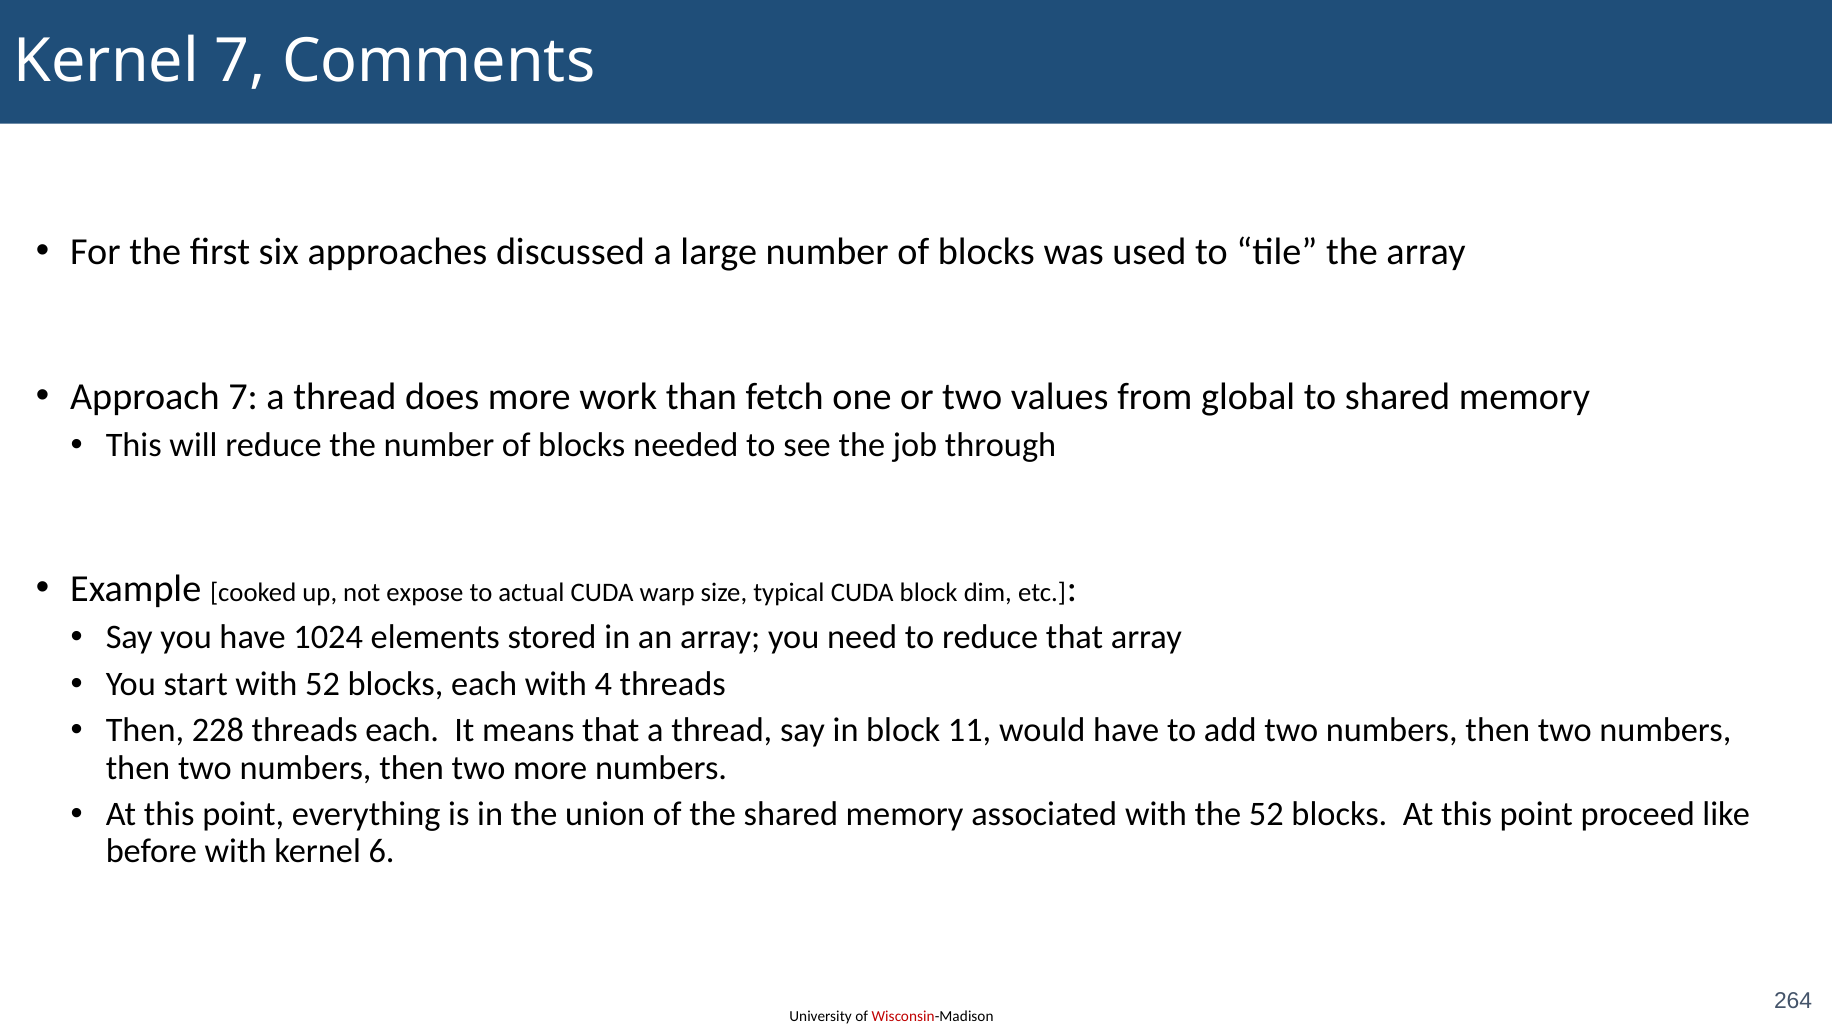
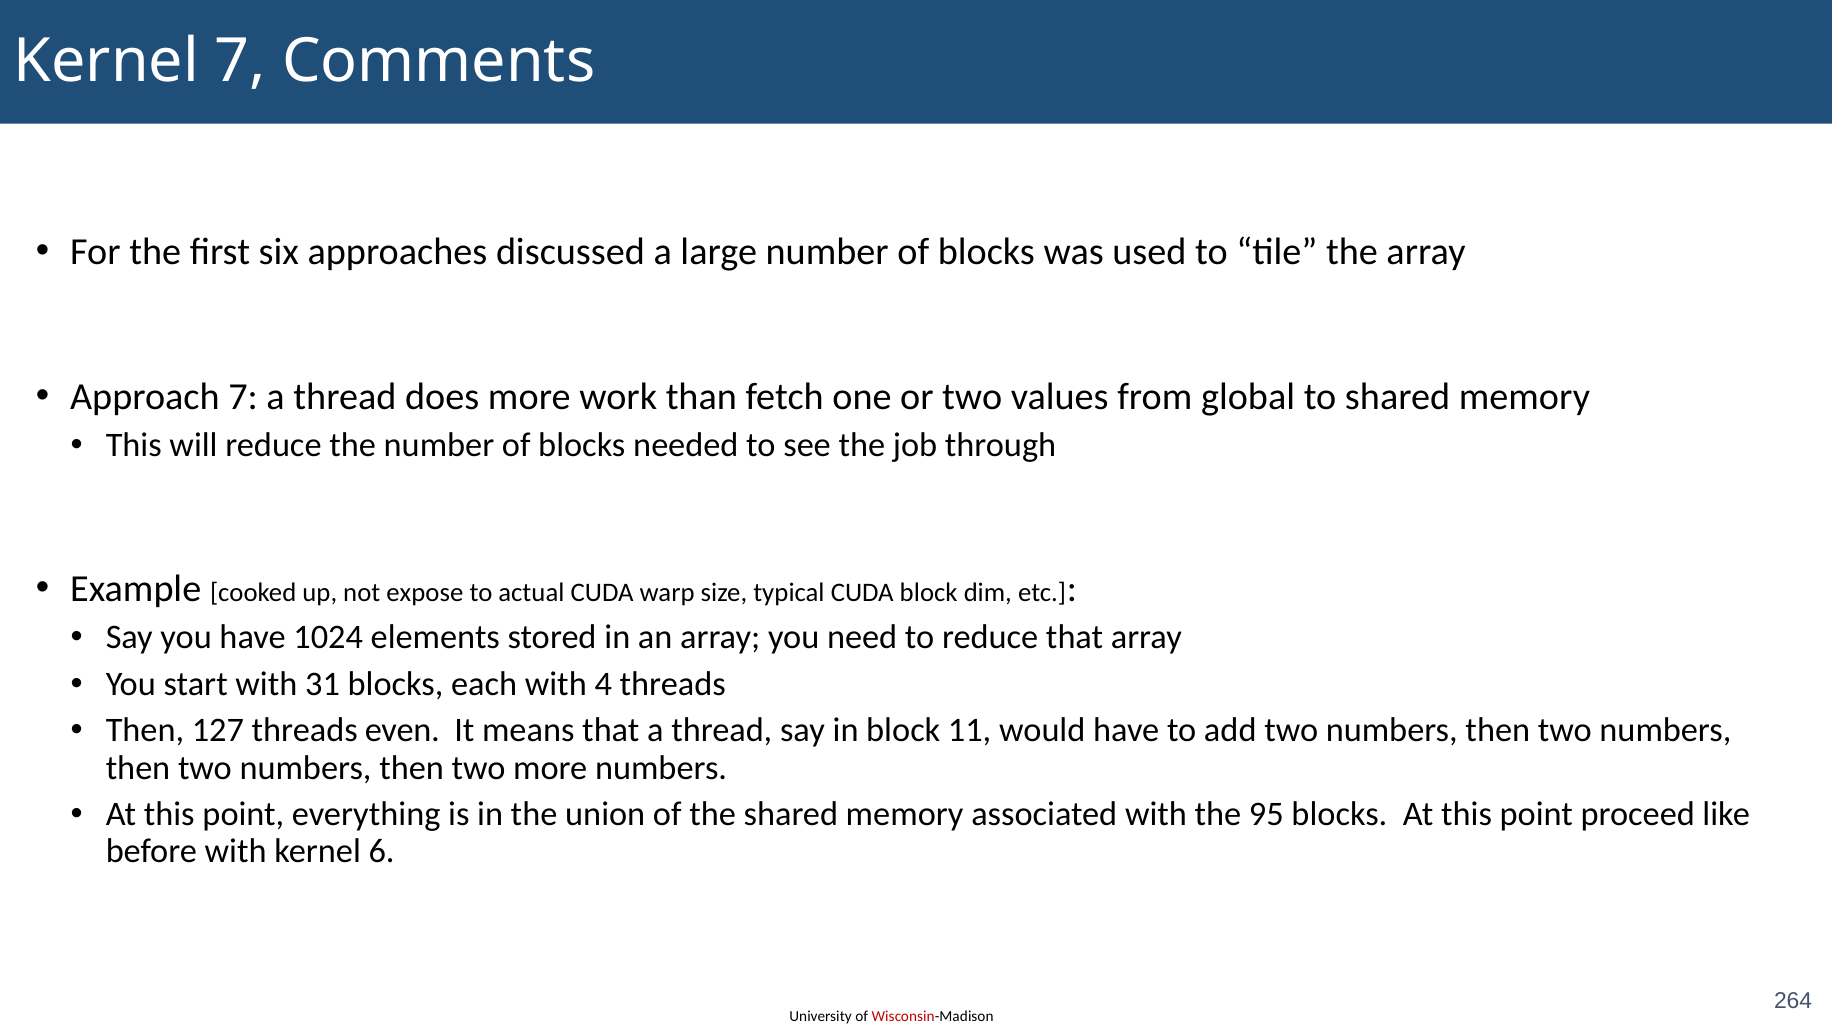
with 52: 52 -> 31 (323, 684)
228: 228 -> 127 (218, 731)
threads each: each -> even (402, 731)
the 52: 52 -> 95 (1266, 815)
